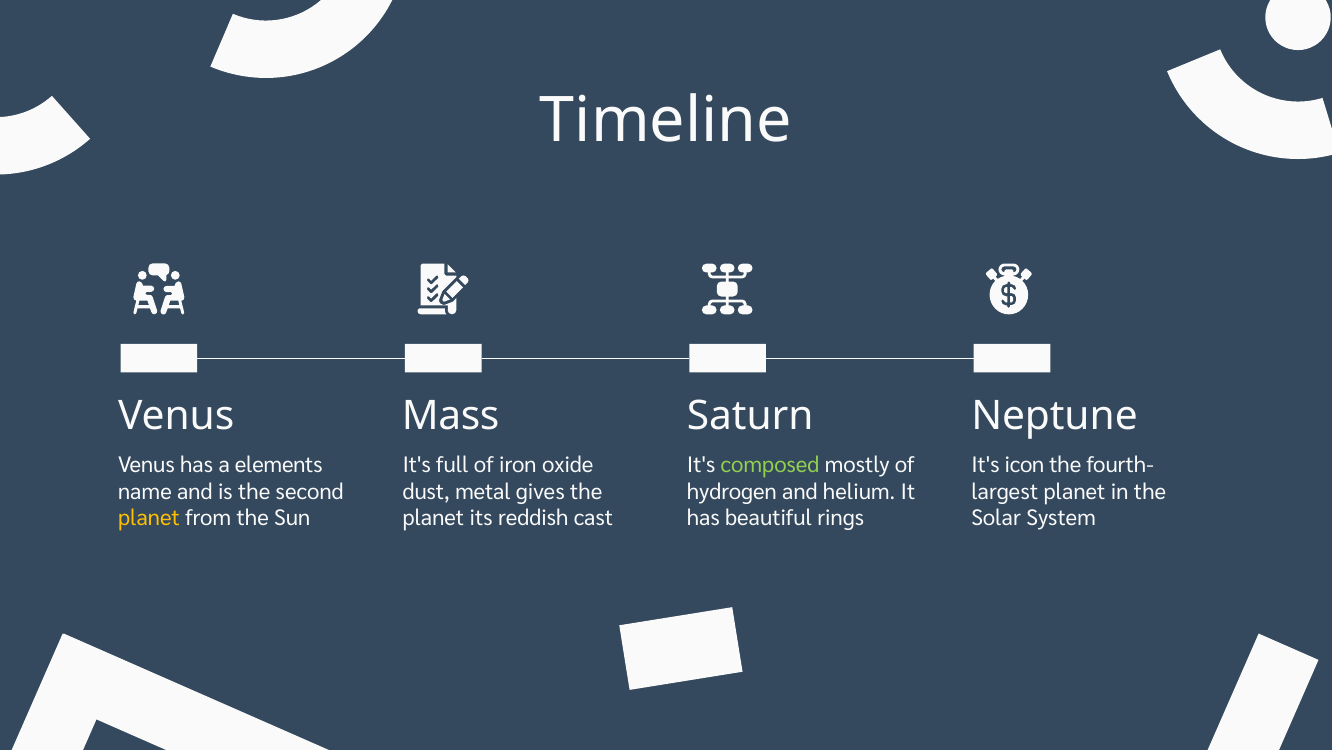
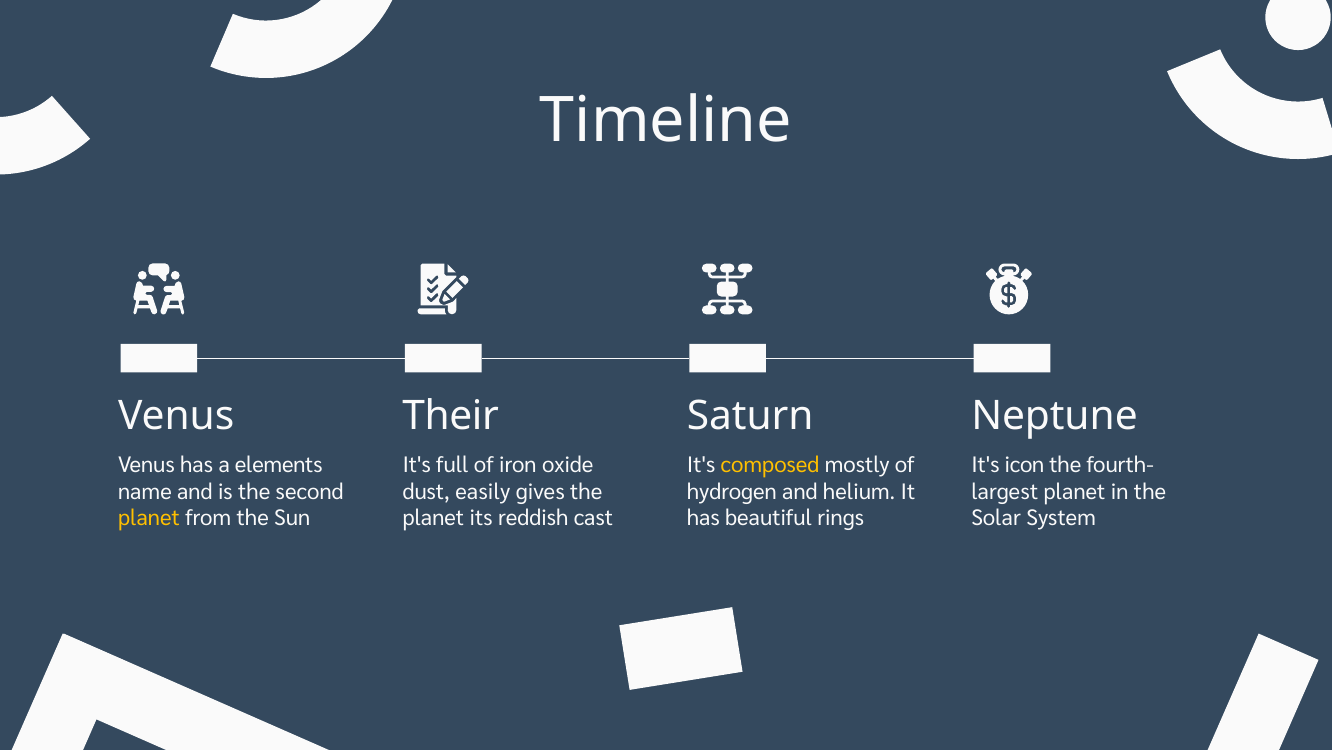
Mass: Mass -> Their (451, 415)
composed colour: light green -> yellow (770, 465)
metal: metal -> easily (483, 491)
